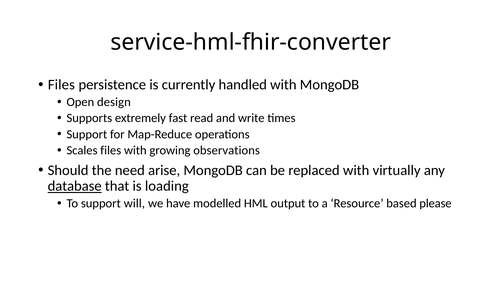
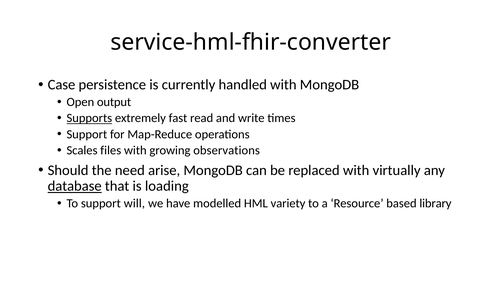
Files: Files -> Case (61, 85)
design: design -> output (114, 102)
Supports underline: none -> present (89, 118)
output: output -> variety (288, 204)
please: please -> library (435, 204)
